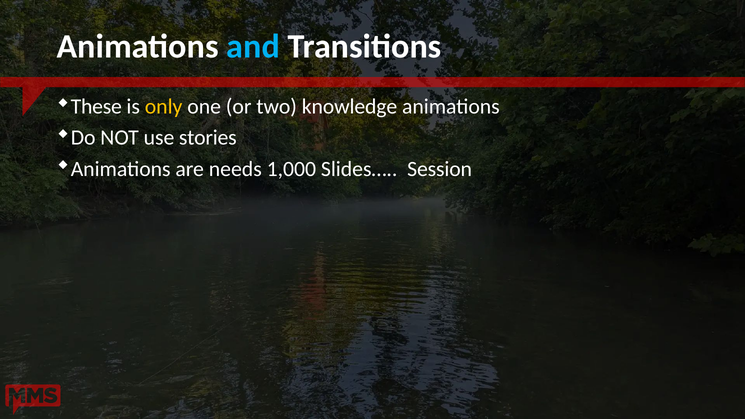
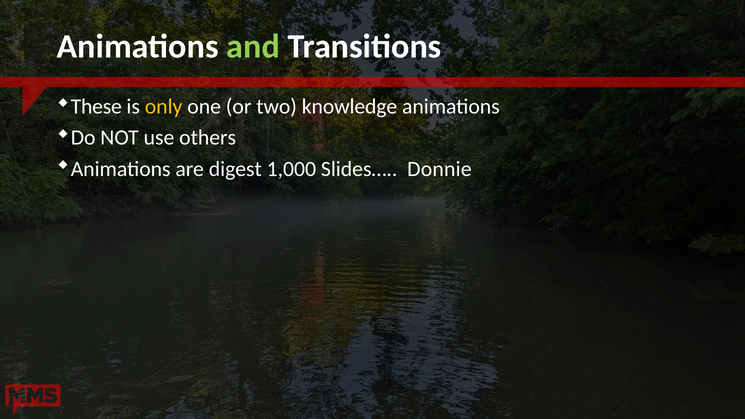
and colour: light blue -> light green (253, 46)
stories: stories -> others (208, 138)
needs: needs -> digest (235, 169)
Session: Session -> Donnie (439, 169)
